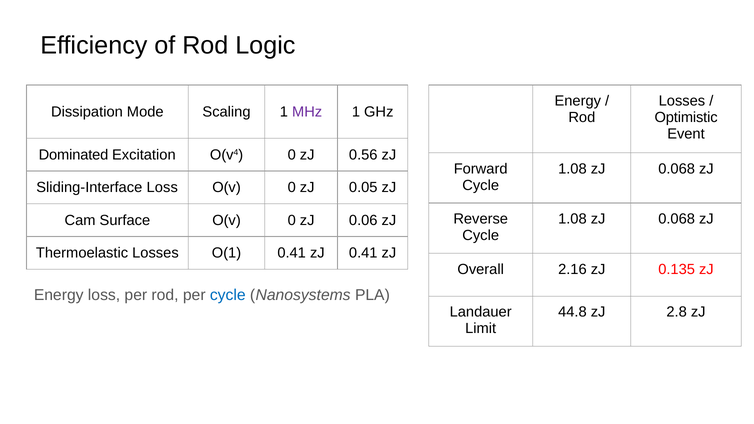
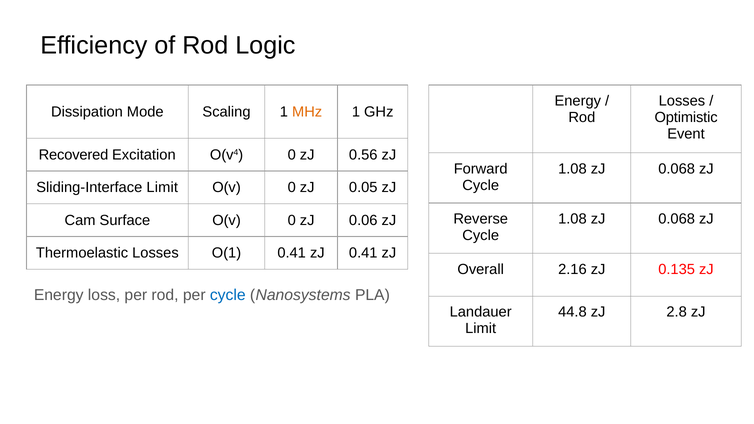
MHz colour: purple -> orange (307, 112)
Dominated: Dominated -> Recovered (73, 155)
Sliding-Interface Loss: Loss -> Limit (162, 188)
